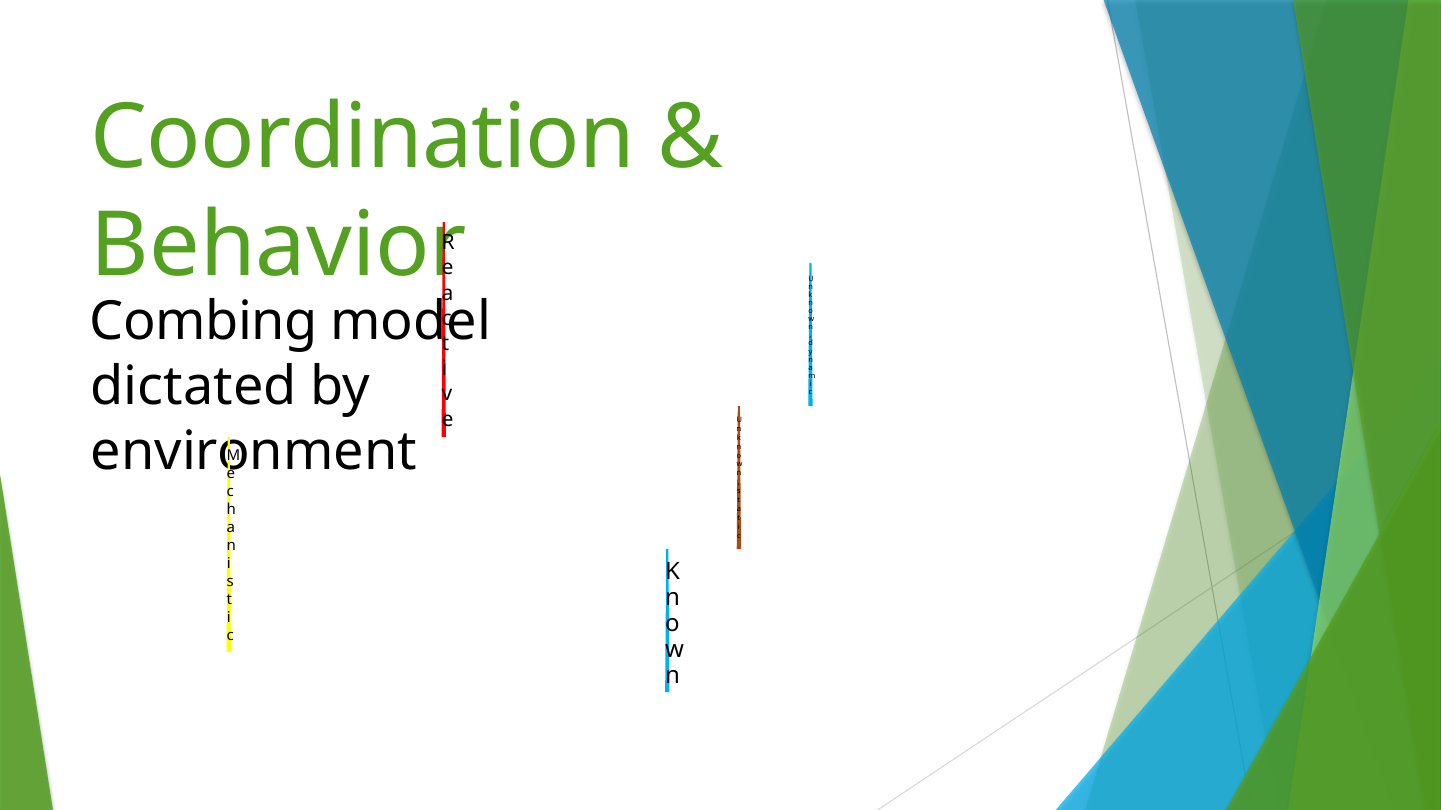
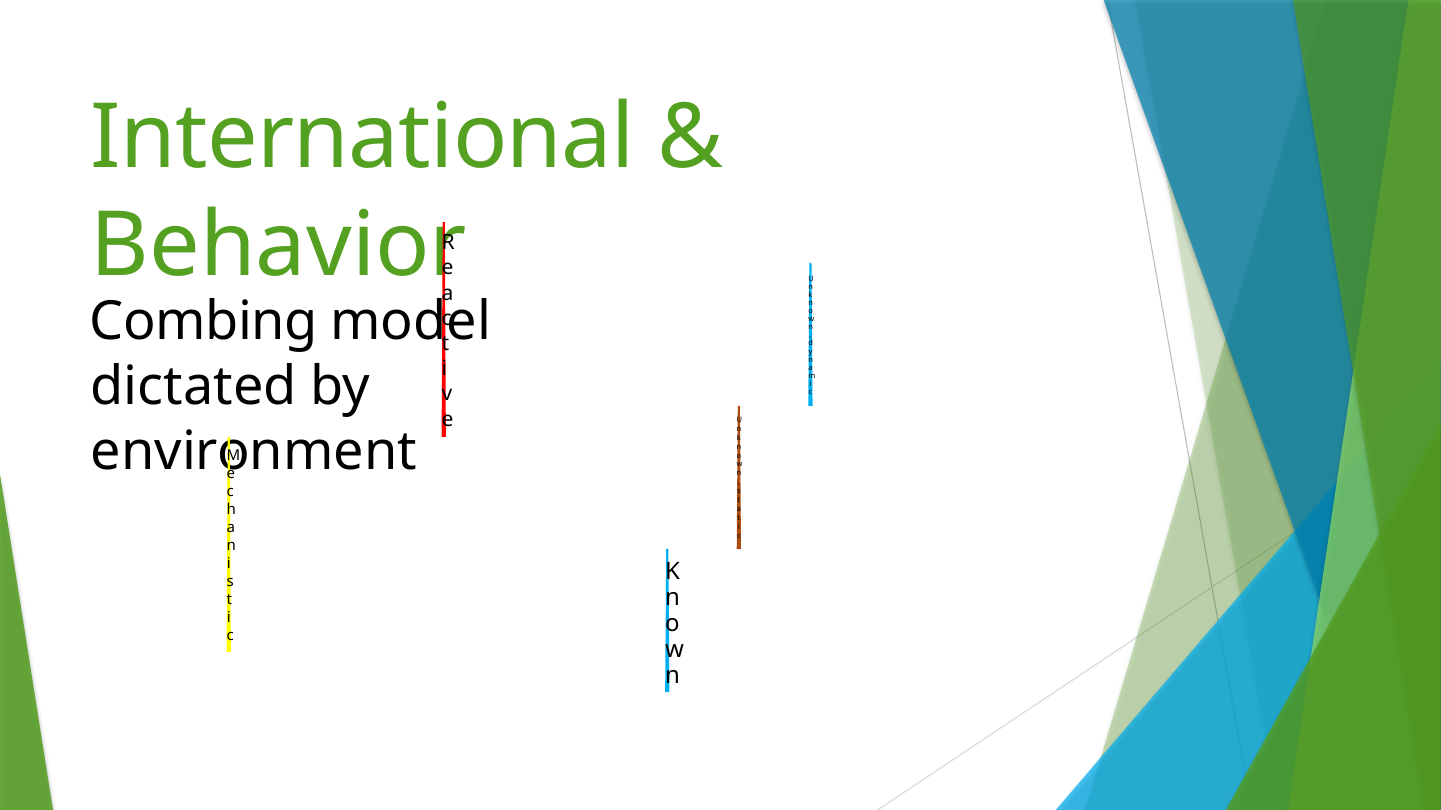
Coordination: Coordination -> International (363, 138)
